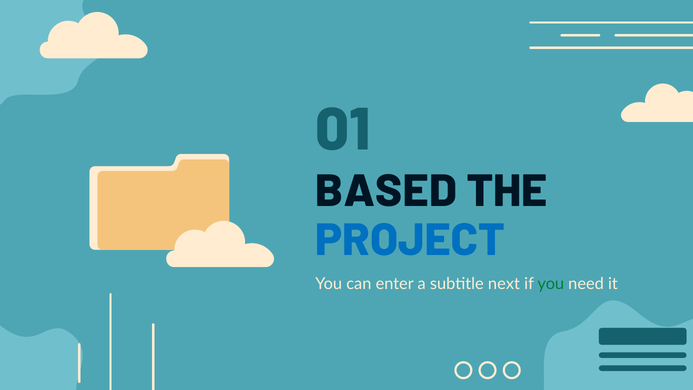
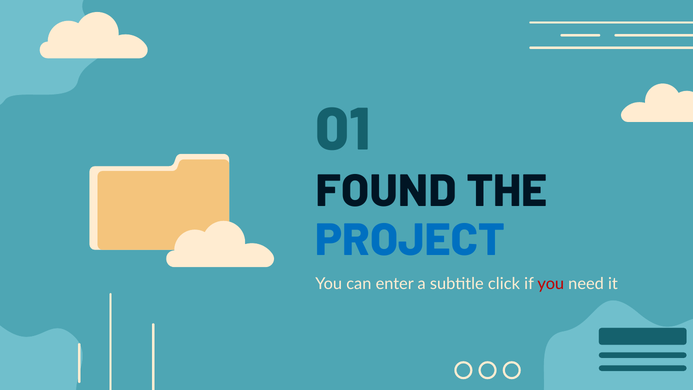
BASED: BASED -> FOUND (386, 191)
next: next -> click (504, 284)
you colour: green -> red (551, 284)
